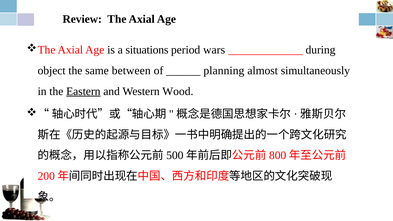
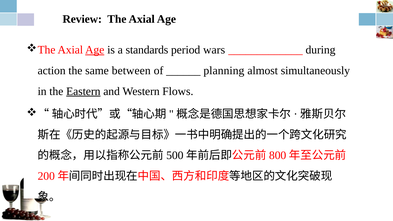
Age underline: none -> present (95, 50)
situations: situations -> standards (147, 50)
object: object -> action (52, 71)
Wood: Wood -> Flows (178, 91)
